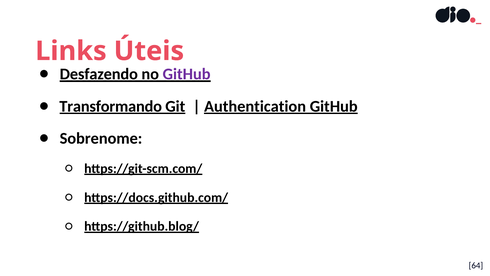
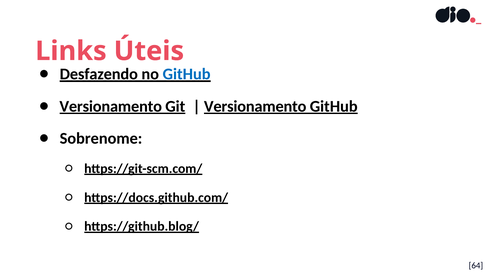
GitHub colour: purple -> blue (187, 74)
Transformando: Transformando -> Versionamento (111, 106)
Authentication: Authentication -> Versionamento (255, 106)
